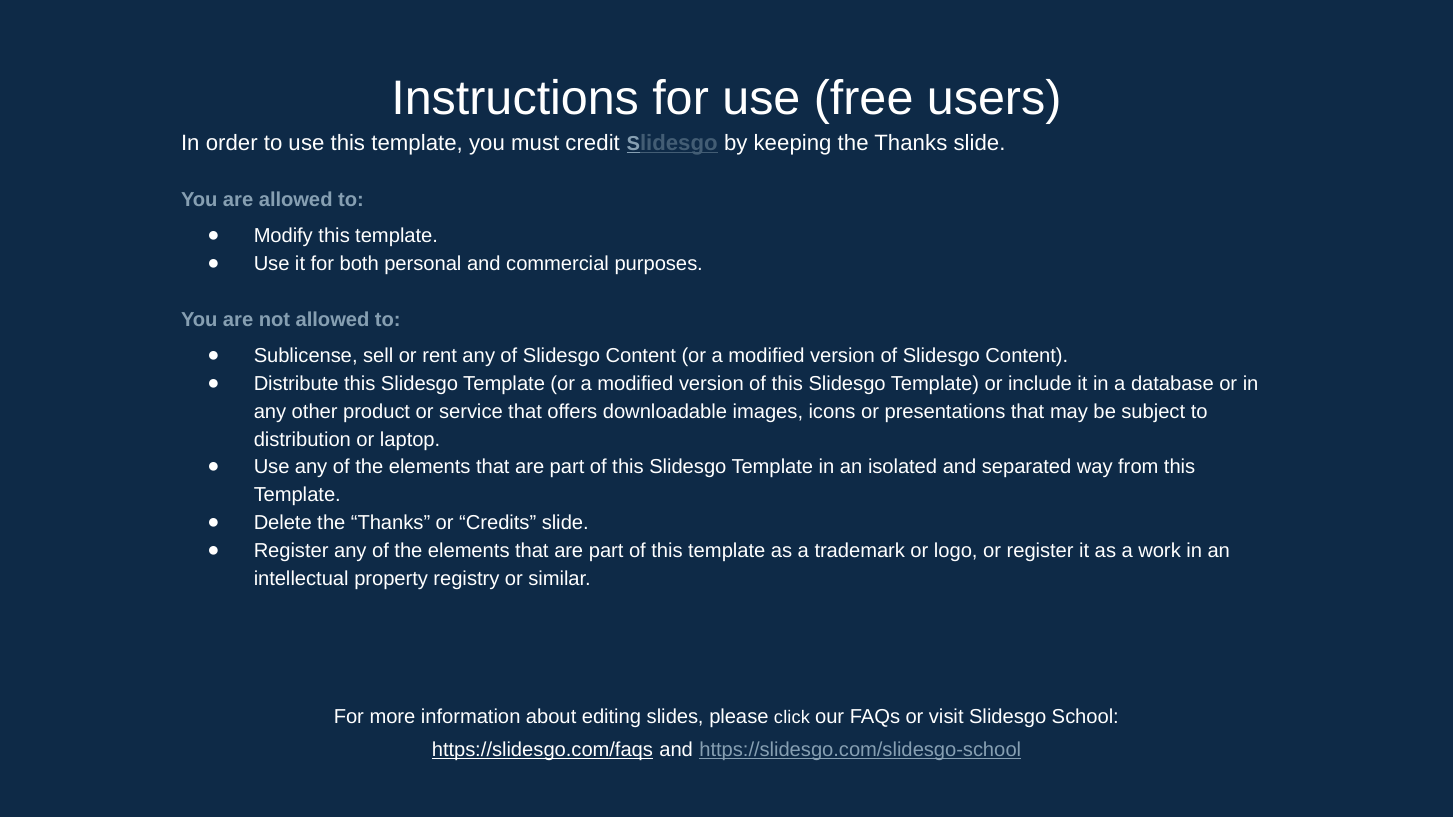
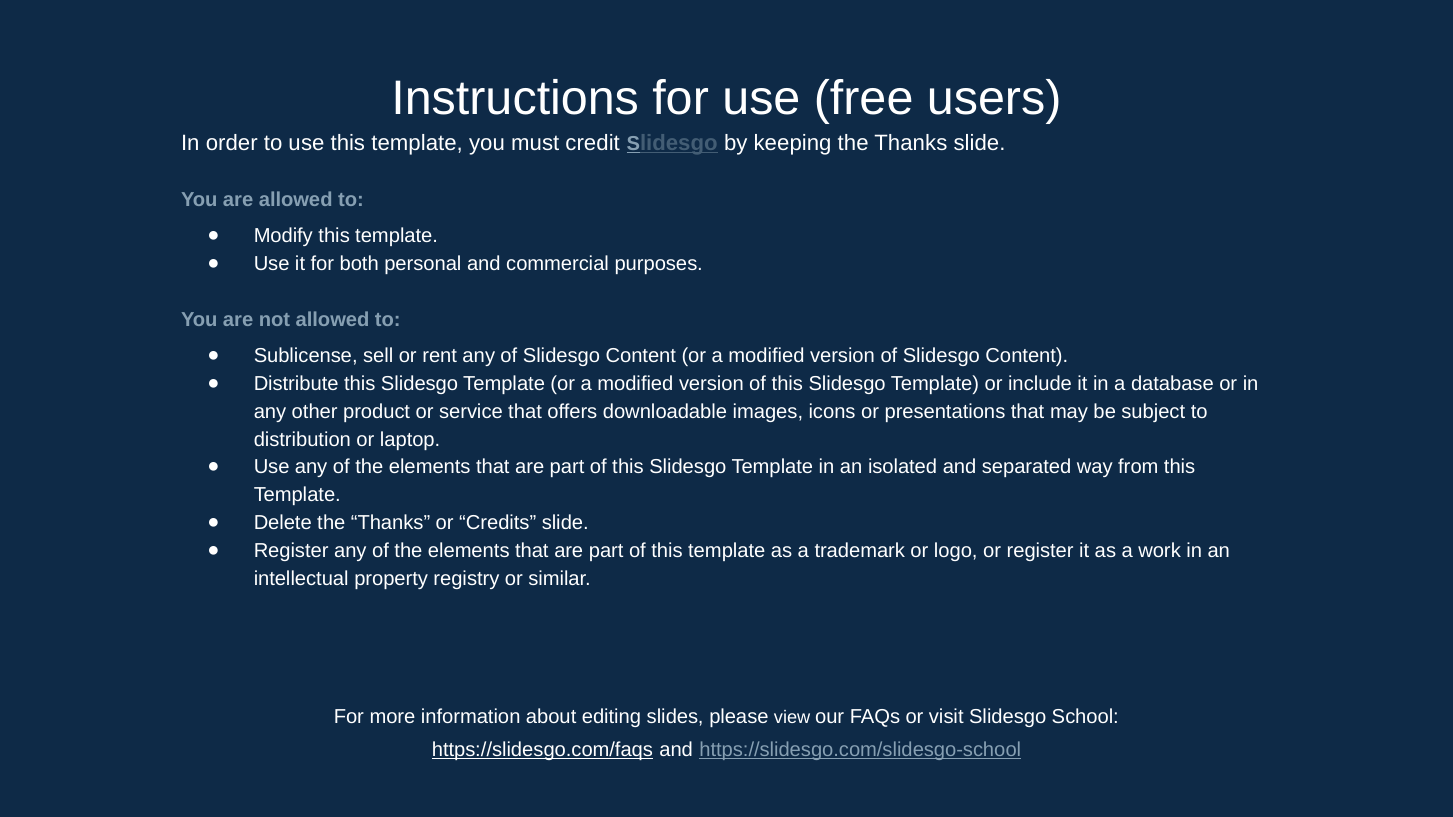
click: click -> view (792, 718)
